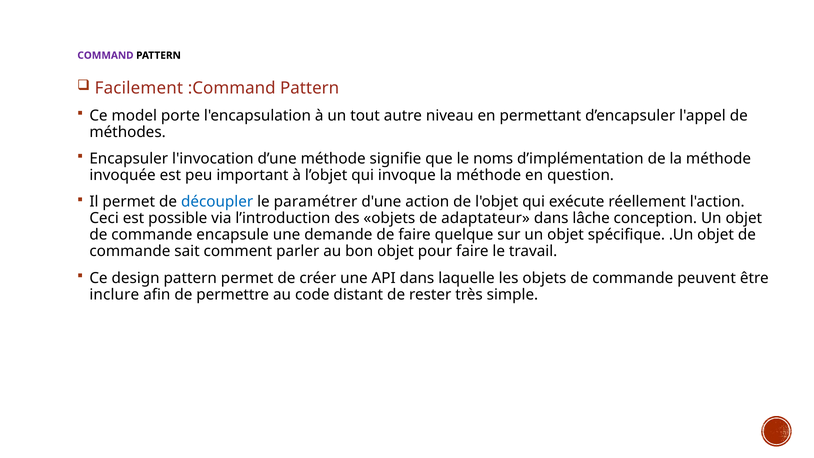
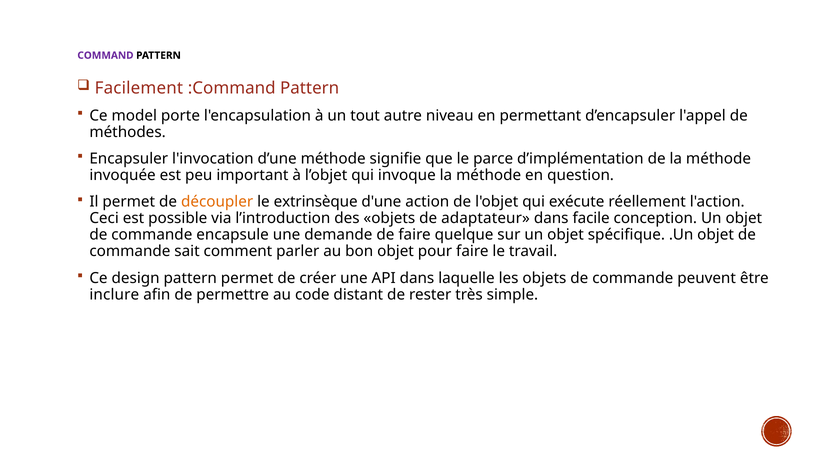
noms: noms -> parce (493, 159)
découpler colour: blue -> orange (217, 202)
paramétrer: paramétrer -> extrinsèque (316, 202)
lâche: lâche -> facile (591, 218)
